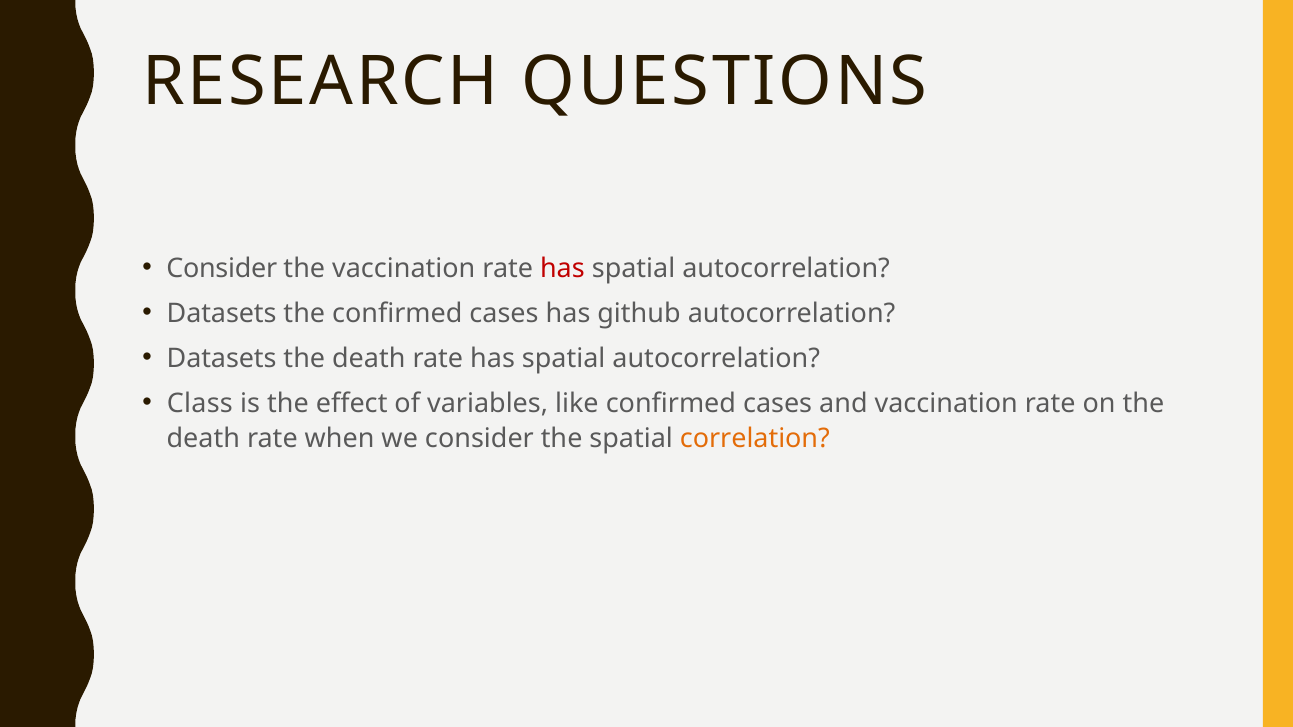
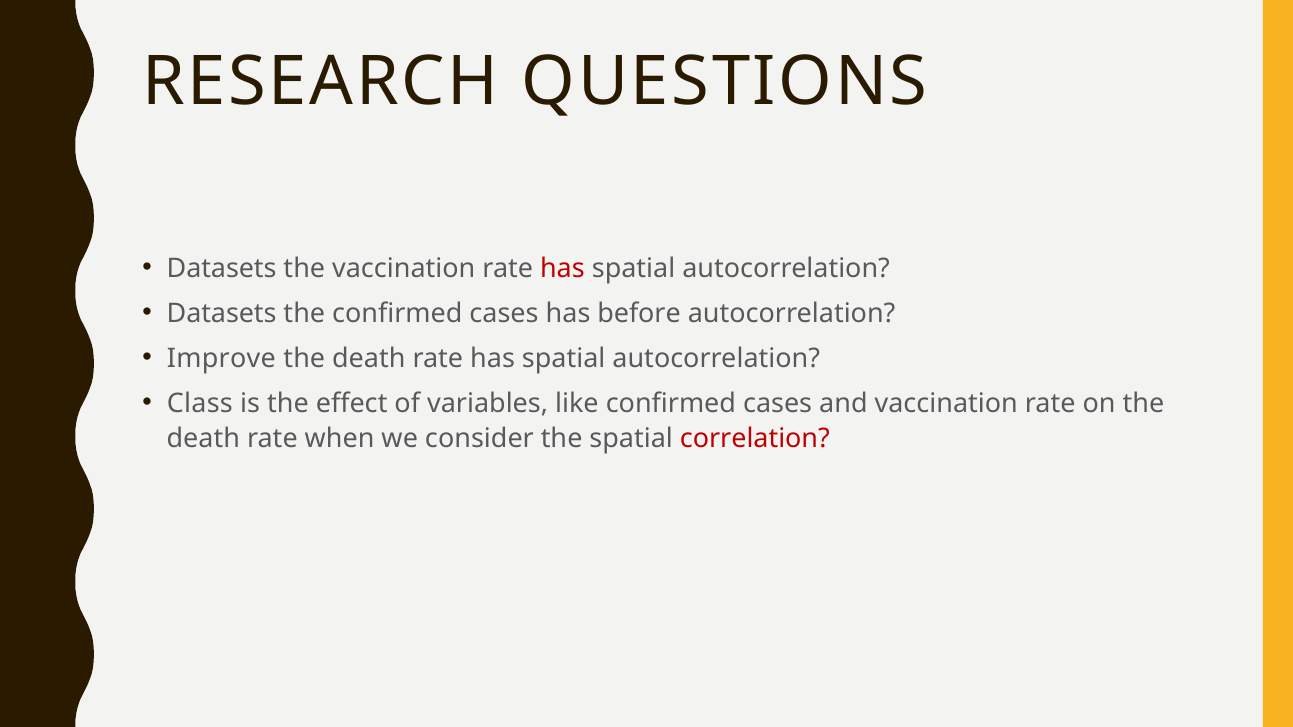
Consider: Consider -> Datasets (222, 269)
github: github -> before (639, 314)
Datasets: Datasets -> Improve (221, 358)
correlation colour: orange -> red (755, 439)
